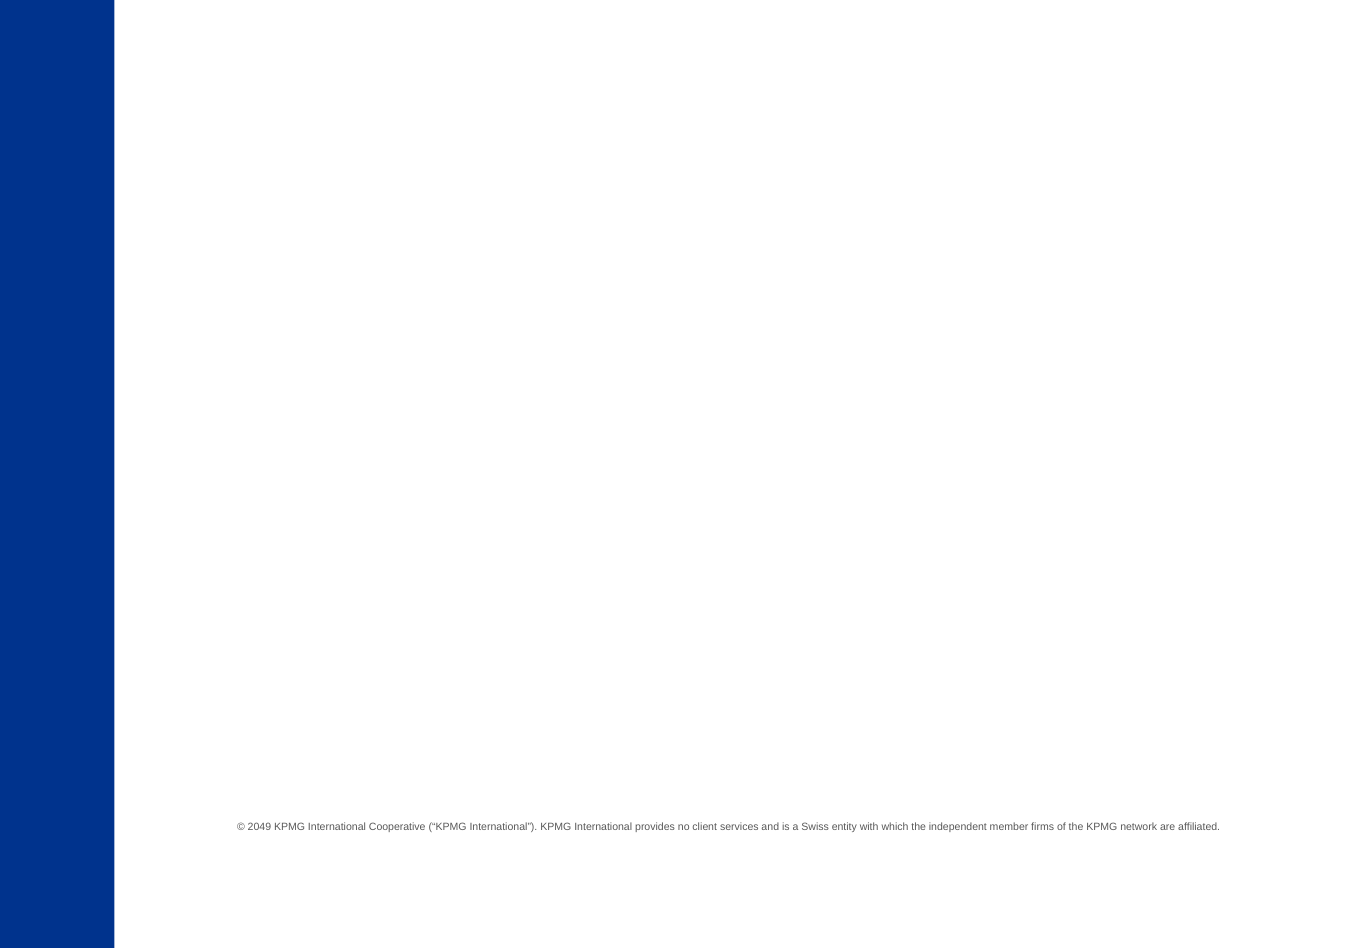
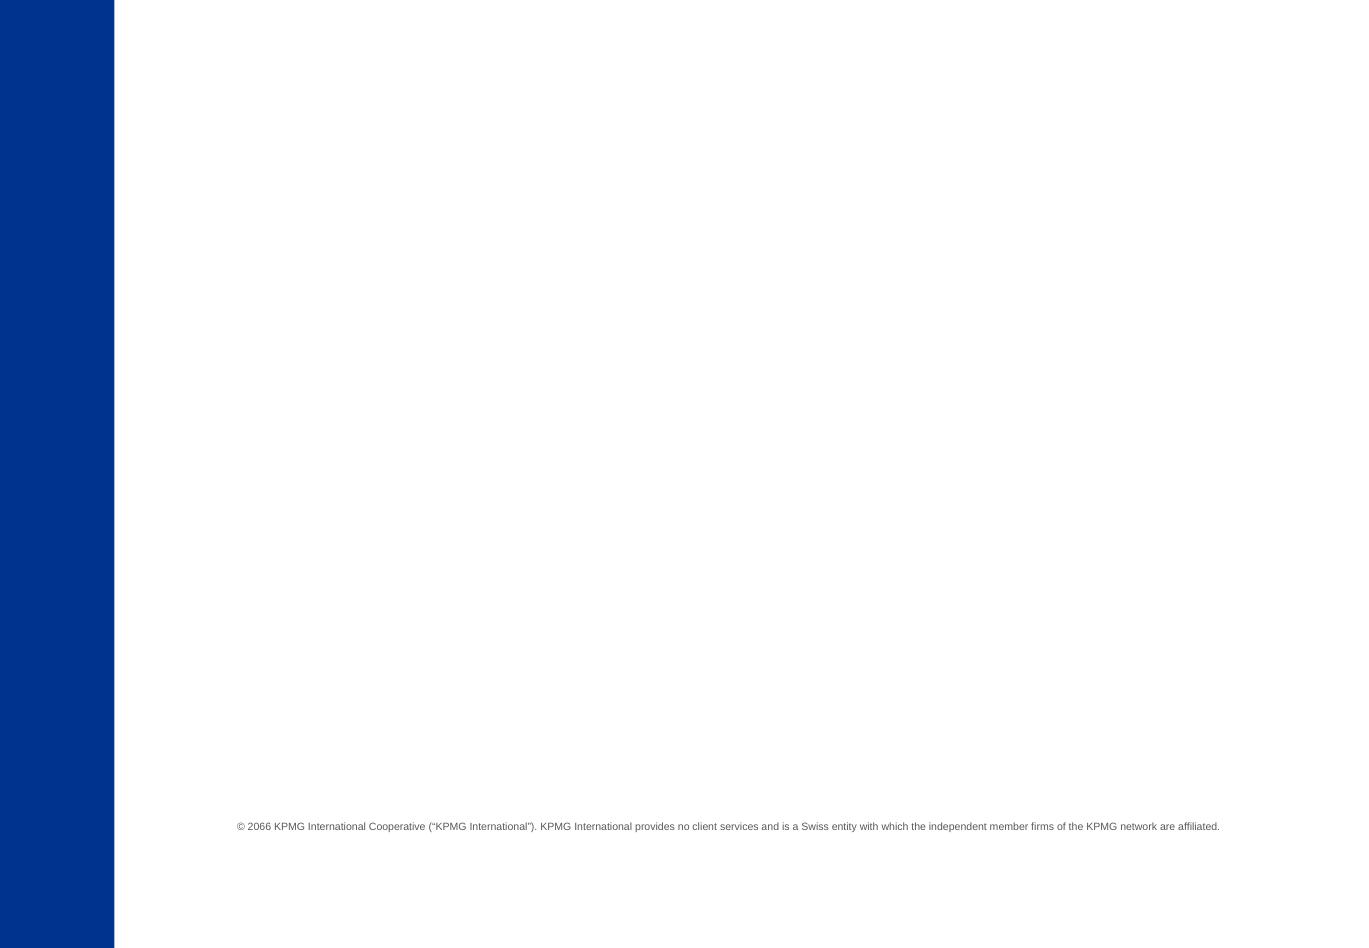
2049: 2049 -> 2066 (259, 827)
